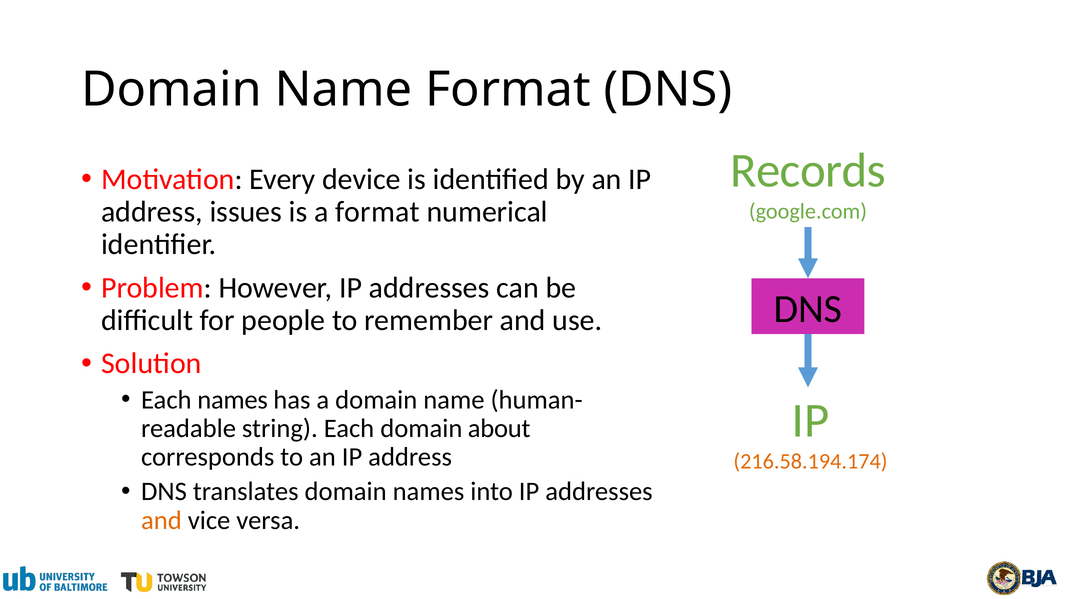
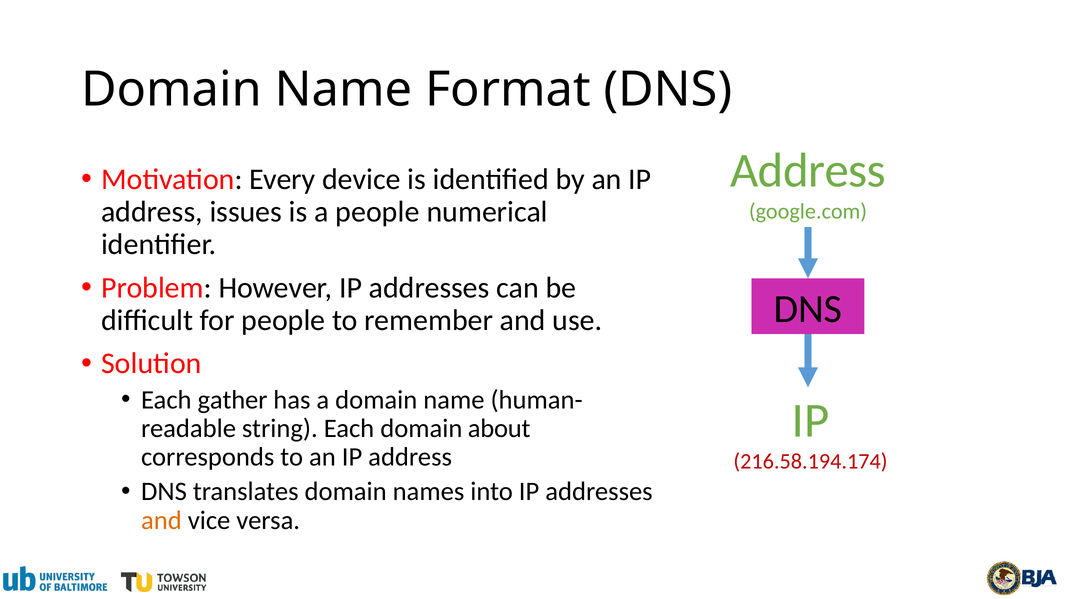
Records: Records -> Address (808, 171)
a format: format -> people (377, 212)
Each names: names -> gather (233, 400)
216.58.194.174 colour: orange -> red (810, 461)
